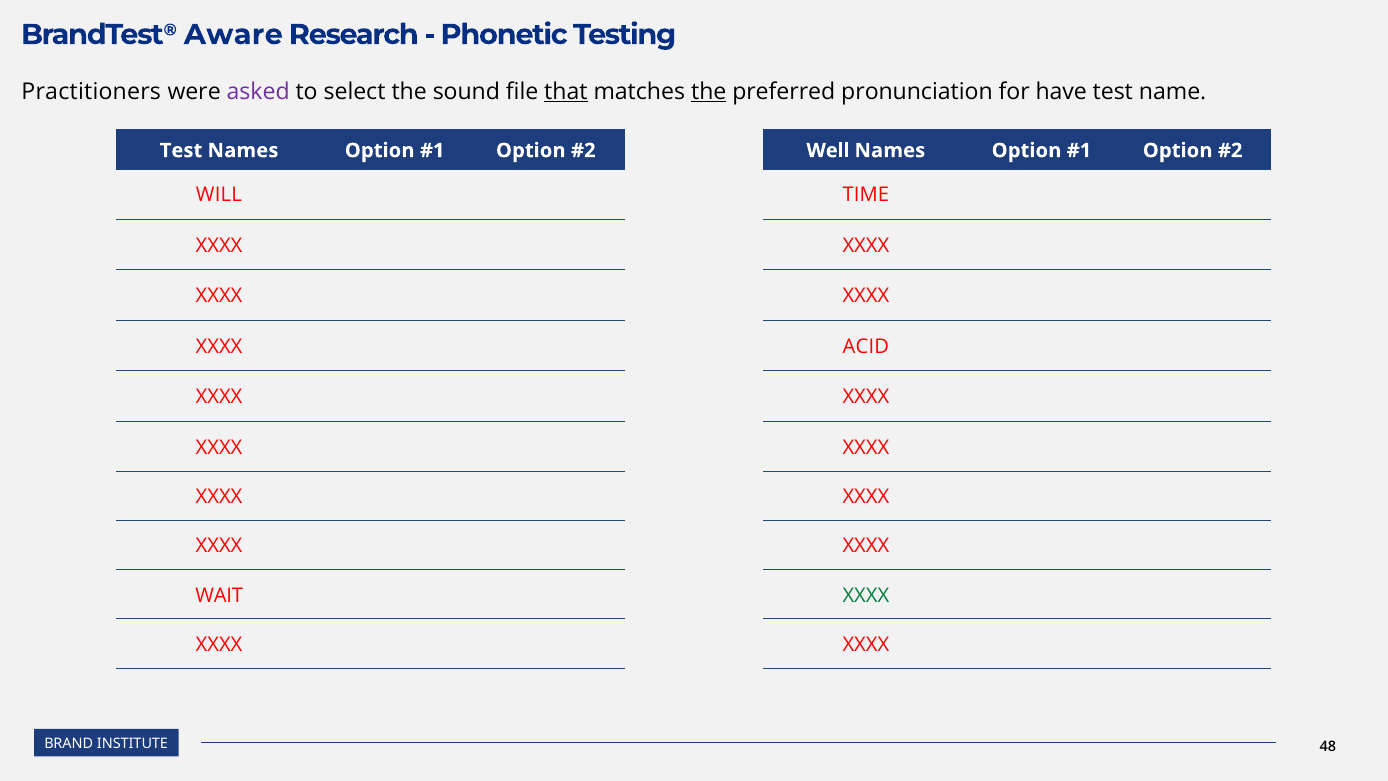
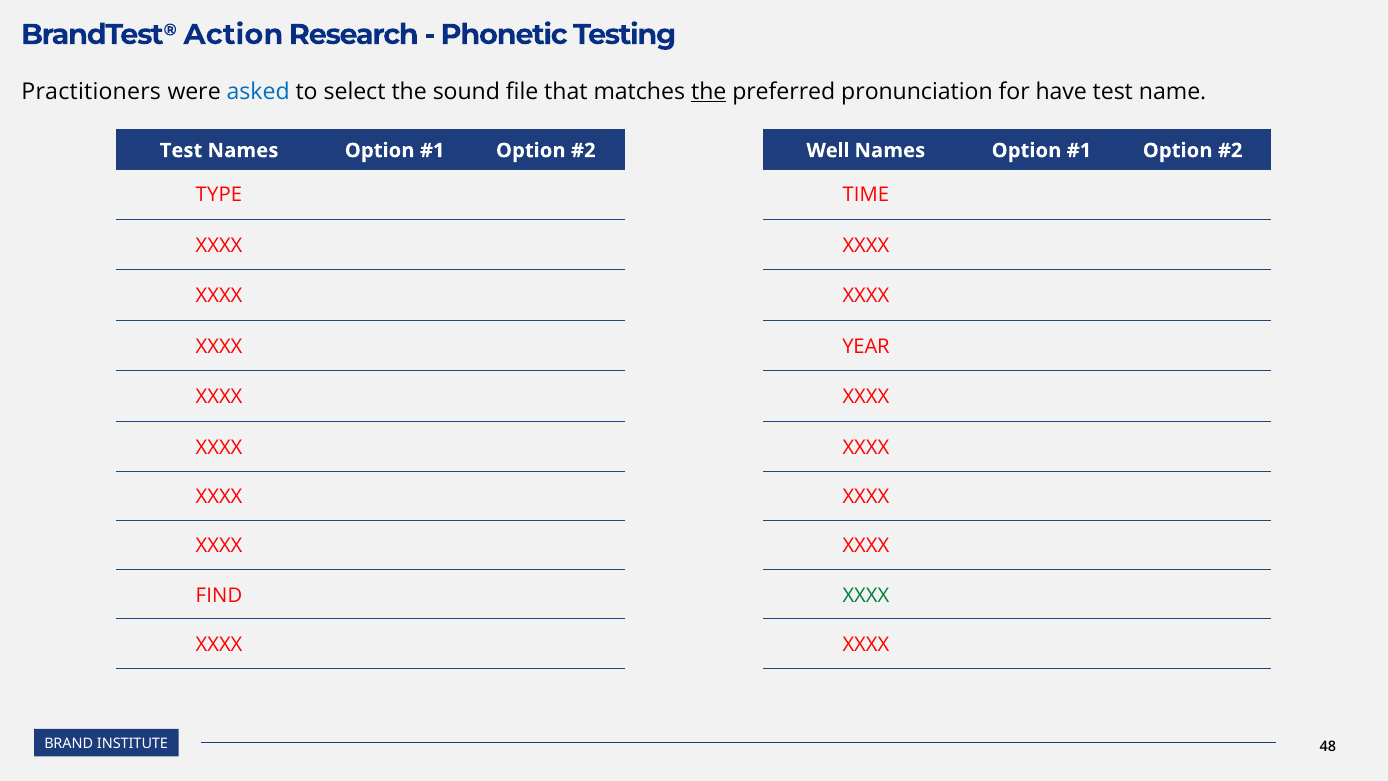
Aware: Aware -> Action (233, 35)
asked colour: purple -> blue (258, 91)
that underline: present -> none (566, 91)
WILL: WILL -> TYPE (219, 195)
ACID: ACID -> YEAR (866, 346)
WAIT: WAIT -> FIND (219, 595)
